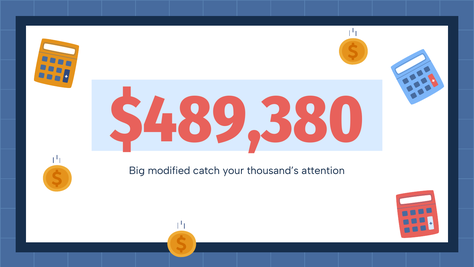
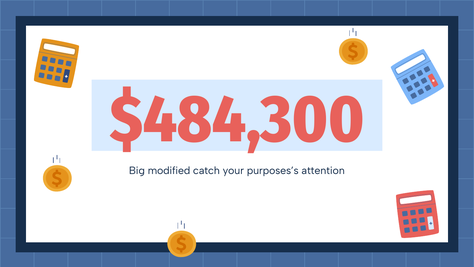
$489,380: $489,380 -> $484,300 (237, 120)
thousand’s: thousand’s -> purposes’s (273, 171)
